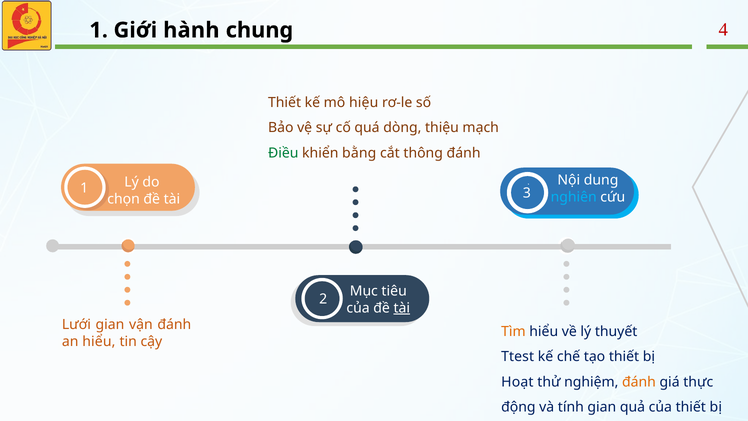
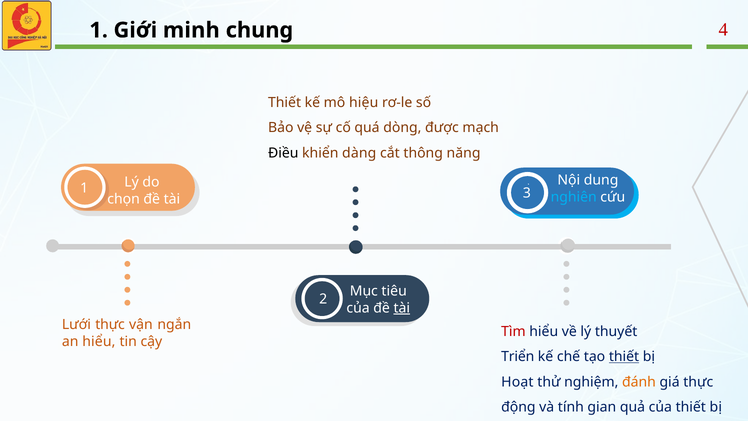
hành: hành -> minh (191, 30)
thiệu: thiệu -> được (442, 128)
Điều colour: green -> black (283, 153)
bằng: bằng -> dàng (359, 153)
thông đánh: đánh -> năng (464, 153)
Lưới gian: gian -> thực (110, 325)
vận đánh: đánh -> ngắn (174, 325)
Tìm colour: orange -> red (513, 331)
Ttest: Ttest -> Triển (518, 357)
thiết underline: none -> present (624, 357)
